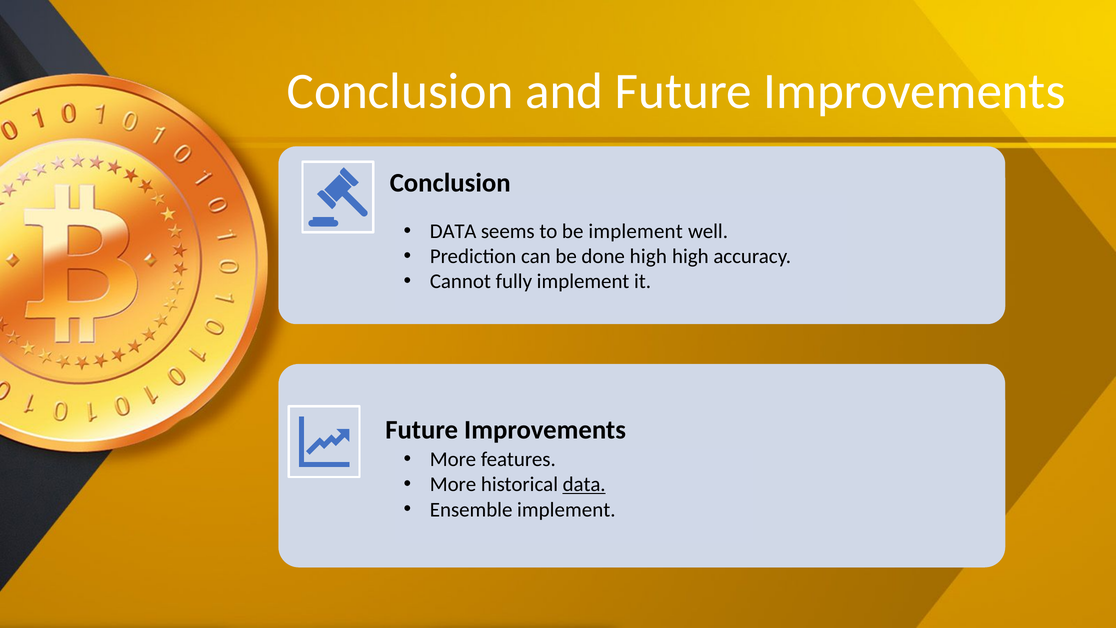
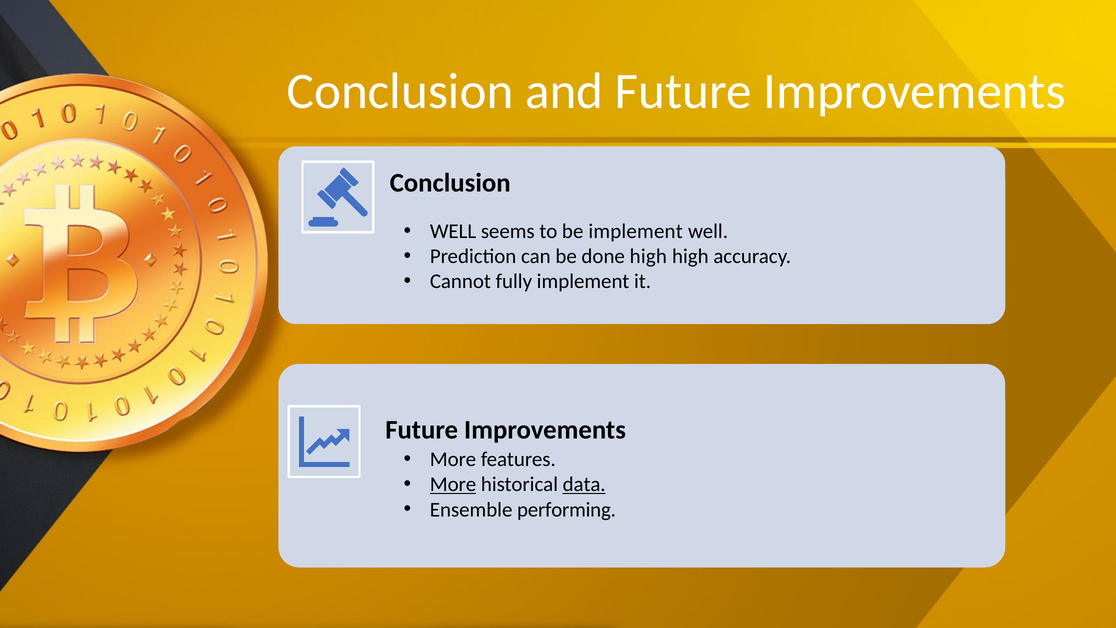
DATA: DATA -> WELL (453, 231)
More underline: none -> present (453, 484)
Ensemble implement: implement -> performing (566, 509)
